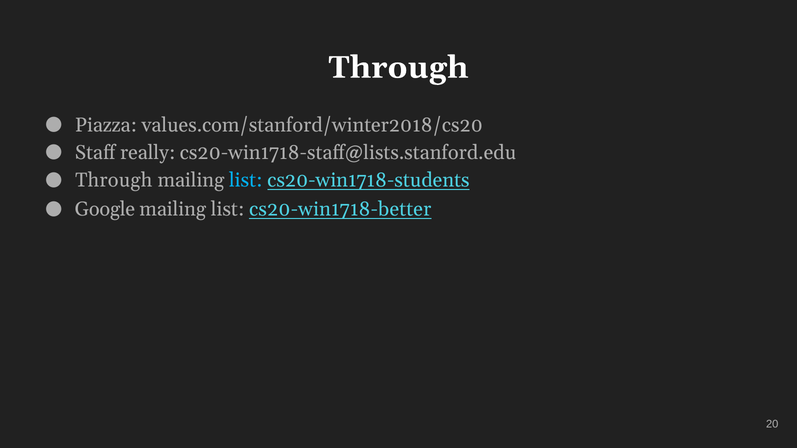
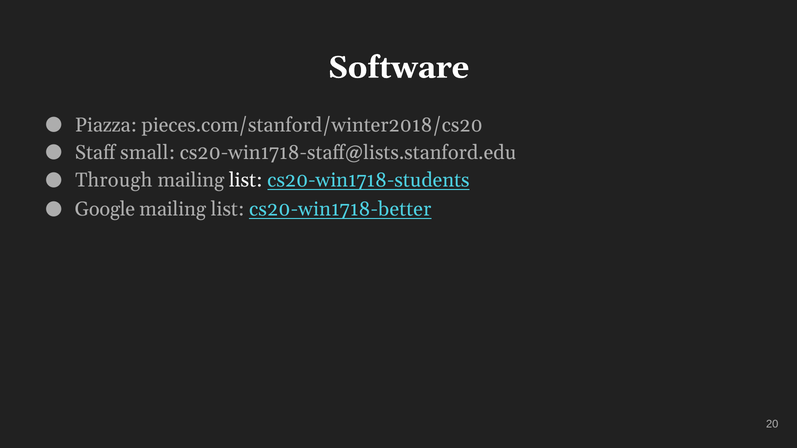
Through: Through -> Software (399, 68)
values.com/stanford/winter2018/cs20: values.com/stanford/winter2018/cs20 -> pieces.com/stanford/winter2018/cs20 (312, 125)
really: really -> small (147, 153)
list colour: light blue -> white (246, 181)
